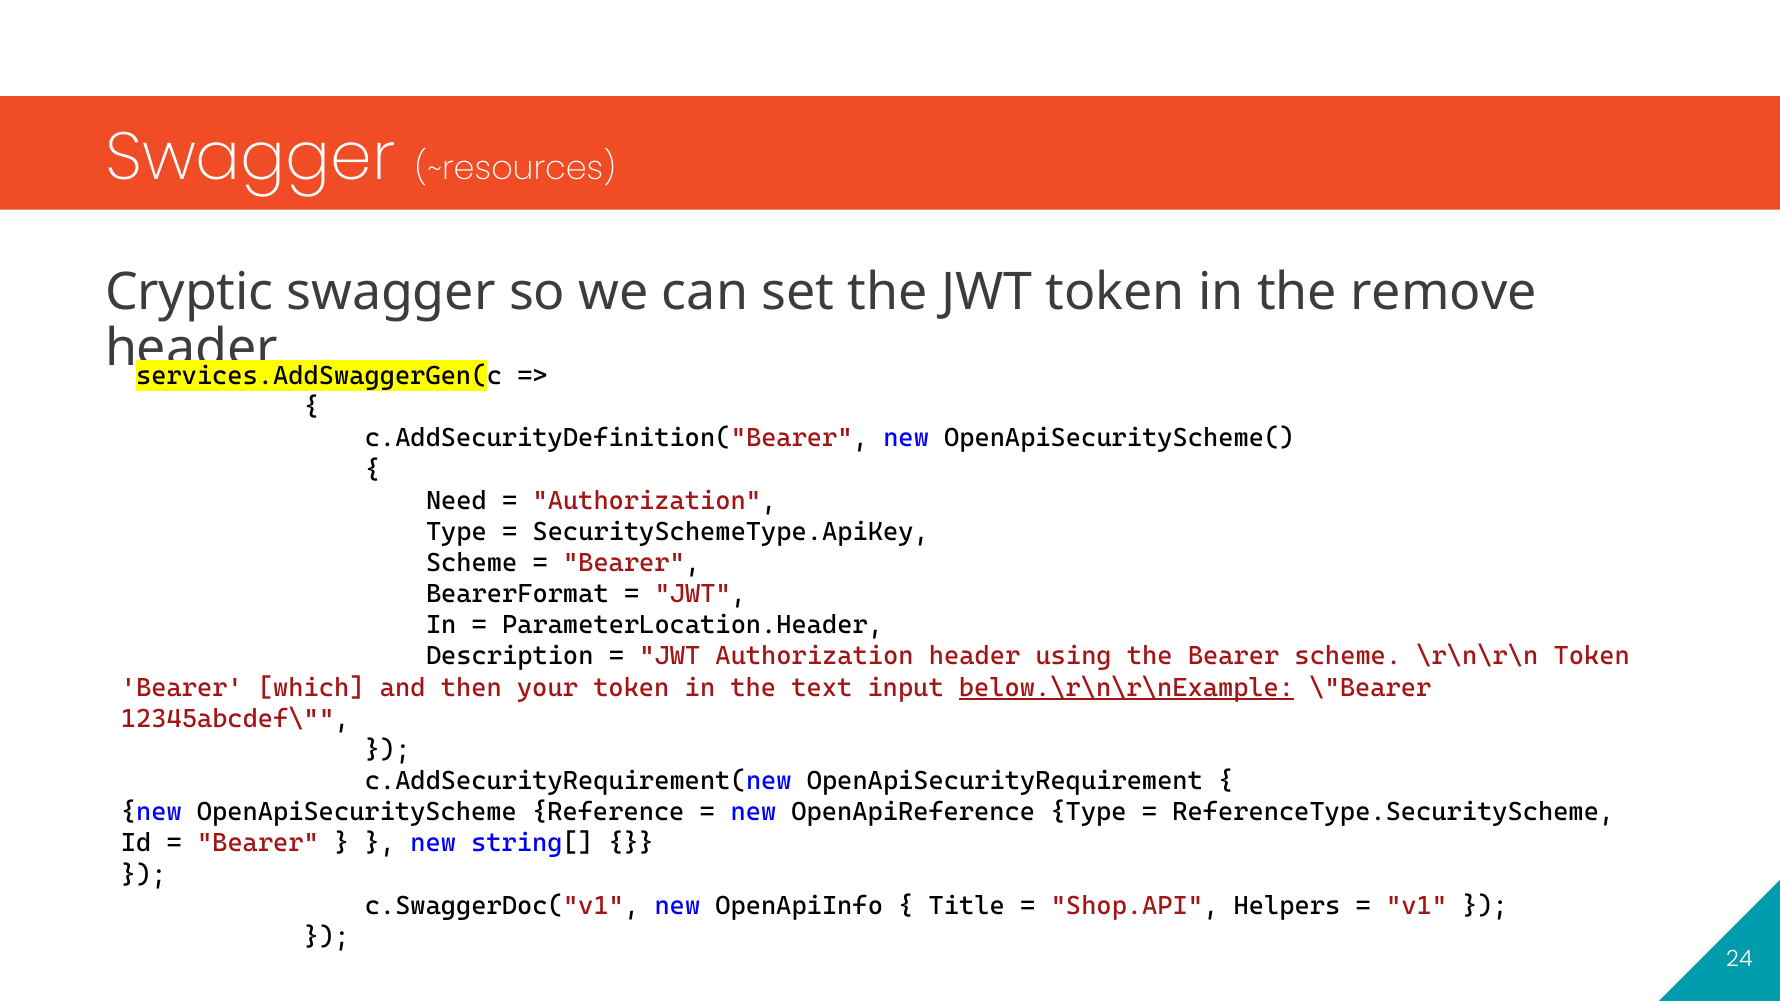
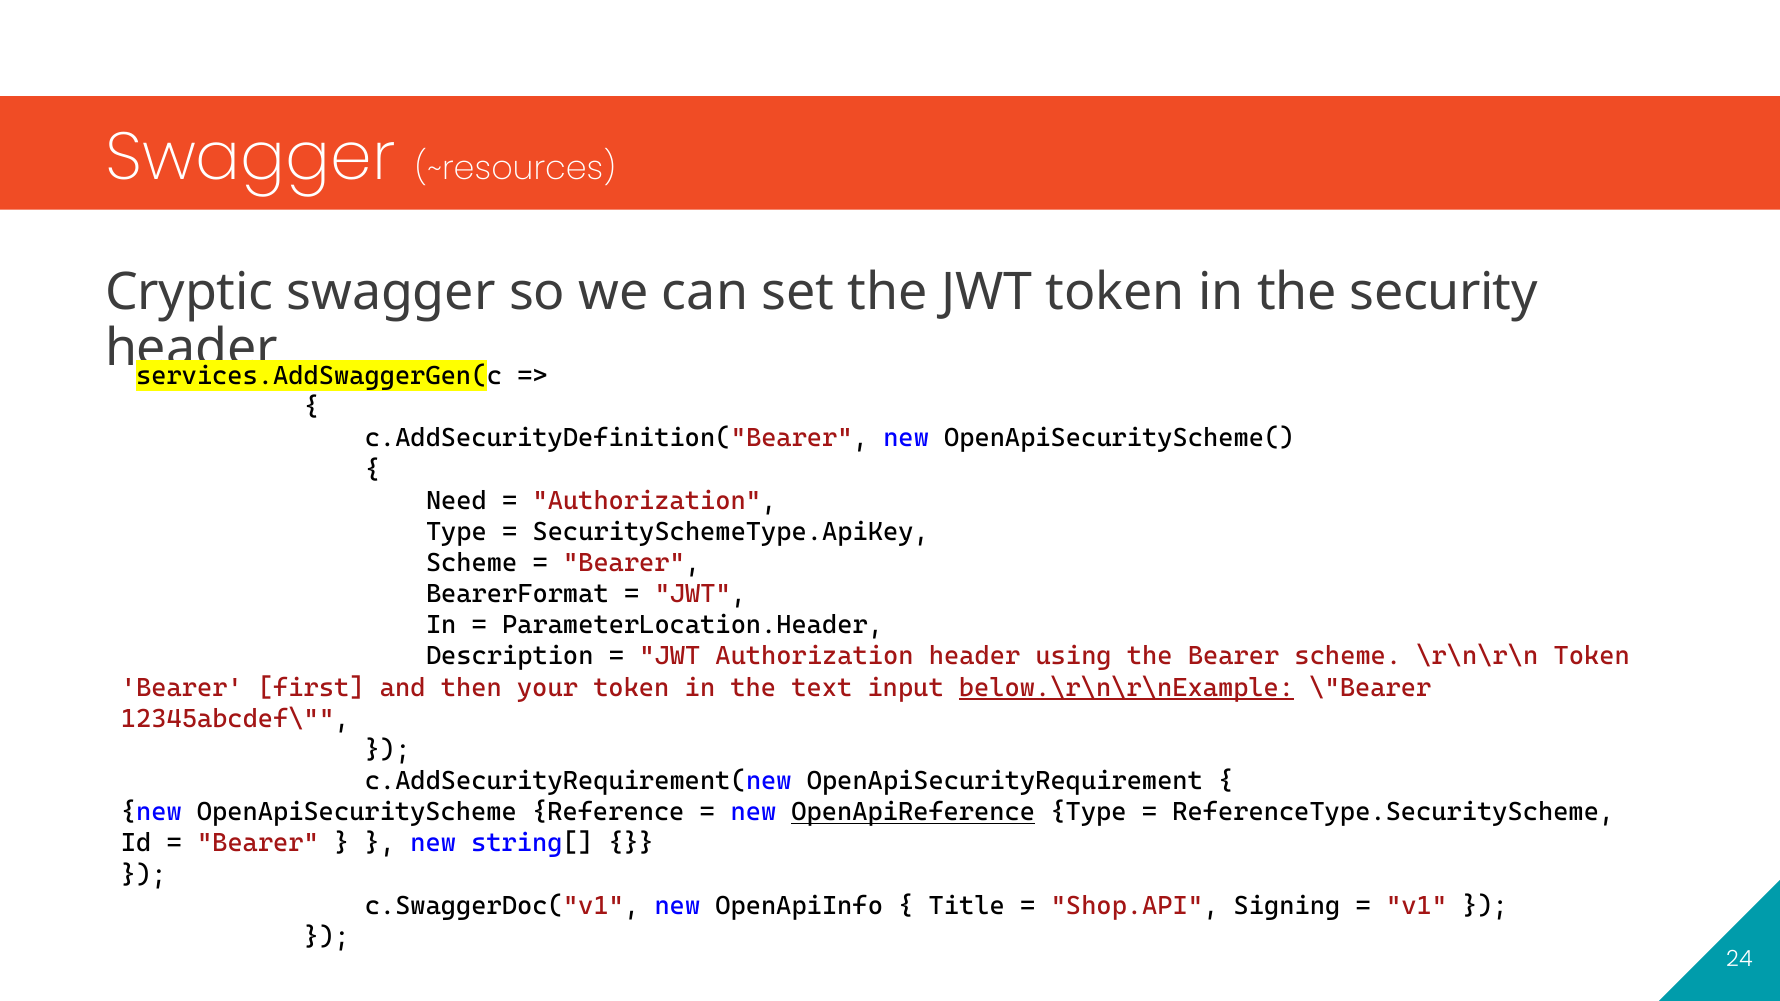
remove: remove -> security (1444, 292)
which: which -> first (311, 688)
OpenApiReference underline: none -> present (913, 812)
Helpers: Helpers -> Signing (1287, 906)
